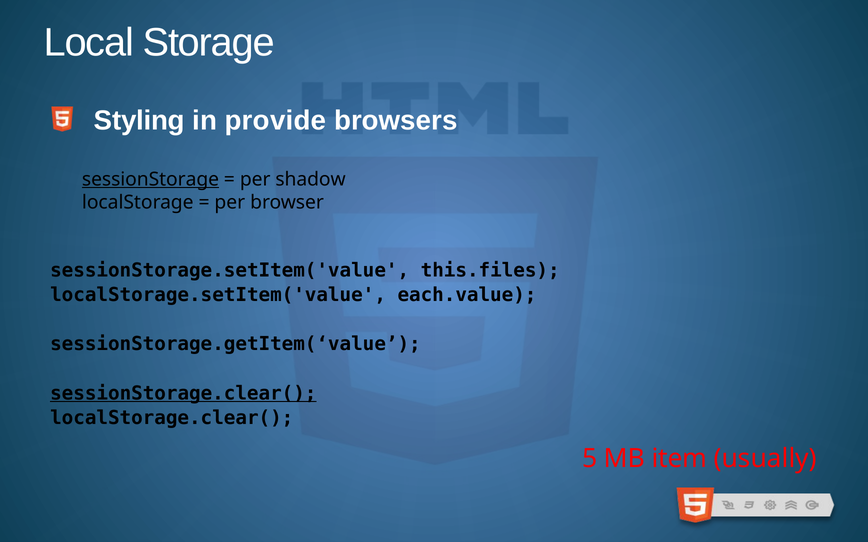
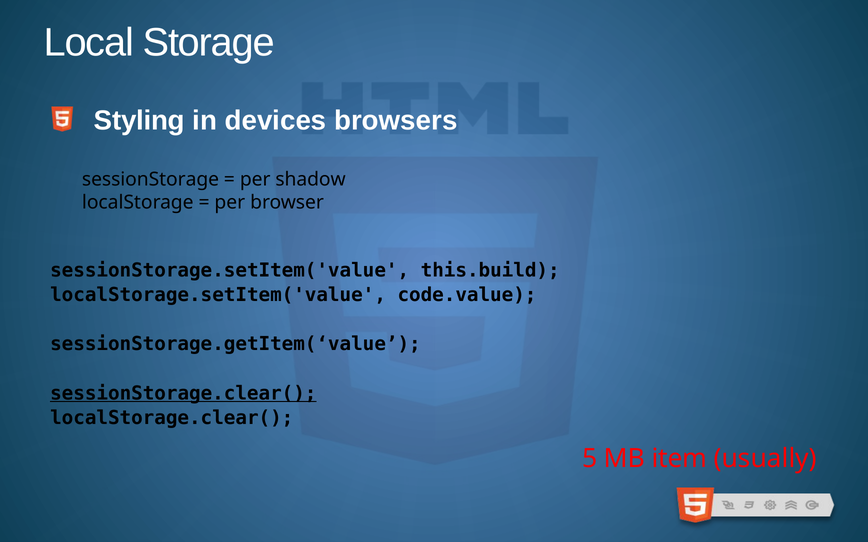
provide: provide -> devices (276, 121)
sessionStorage underline: present -> none (151, 180)
this.files: this.files -> this.build (490, 270)
each.value: each.value -> code.value (467, 295)
